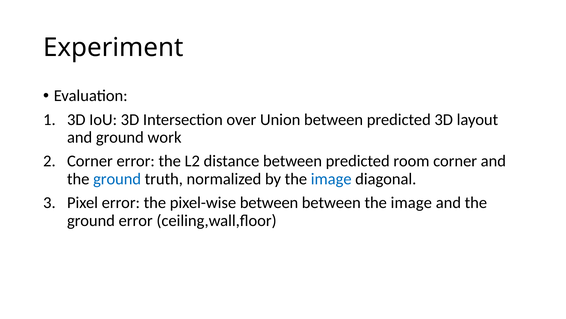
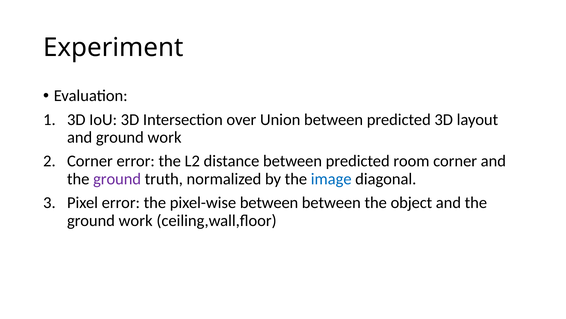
ground colour: blue -> purple (117, 179)
between the image: image -> object (411, 202)
error: error -> work (136, 220)
